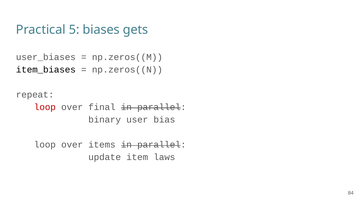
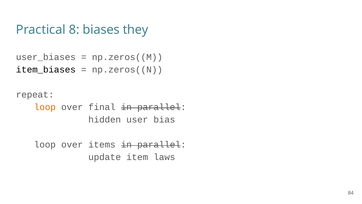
5: 5 -> 8 (74, 30)
gets: gets -> they (136, 30)
loop colour: red -> orange (45, 107)
binary: binary -> hidden (105, 119)
